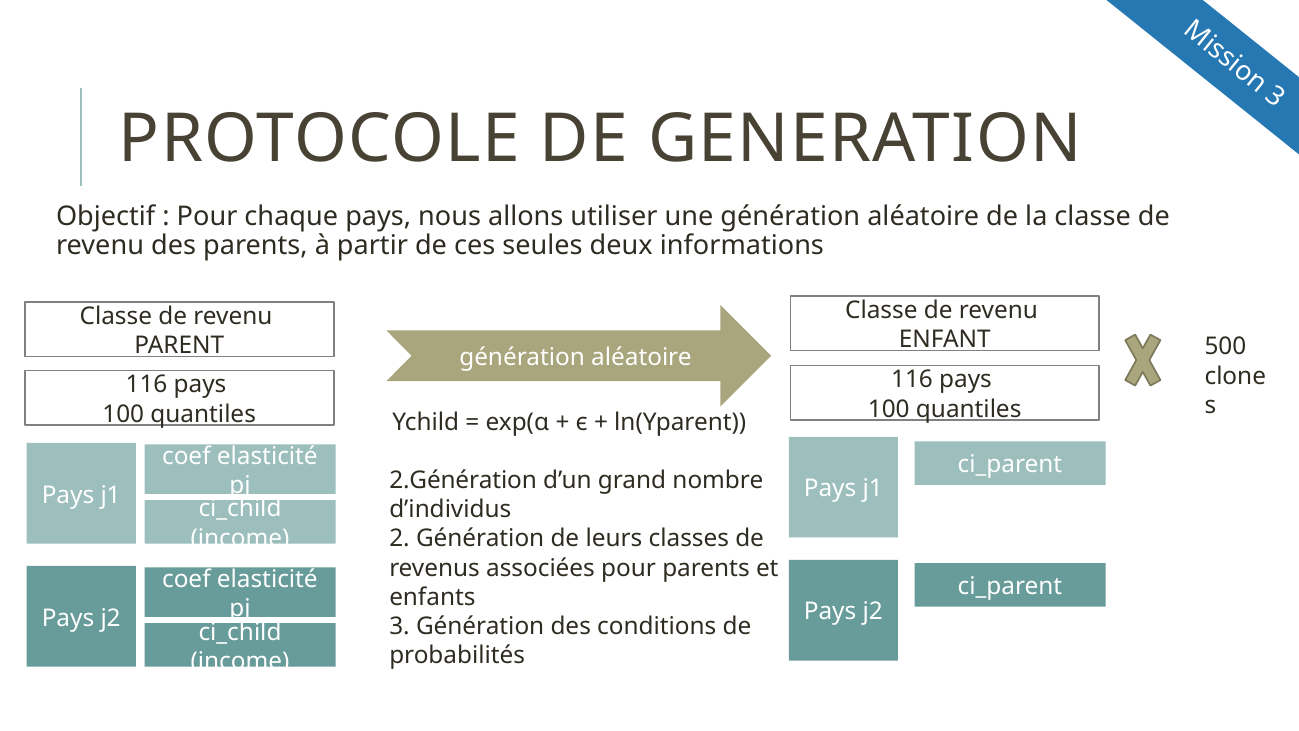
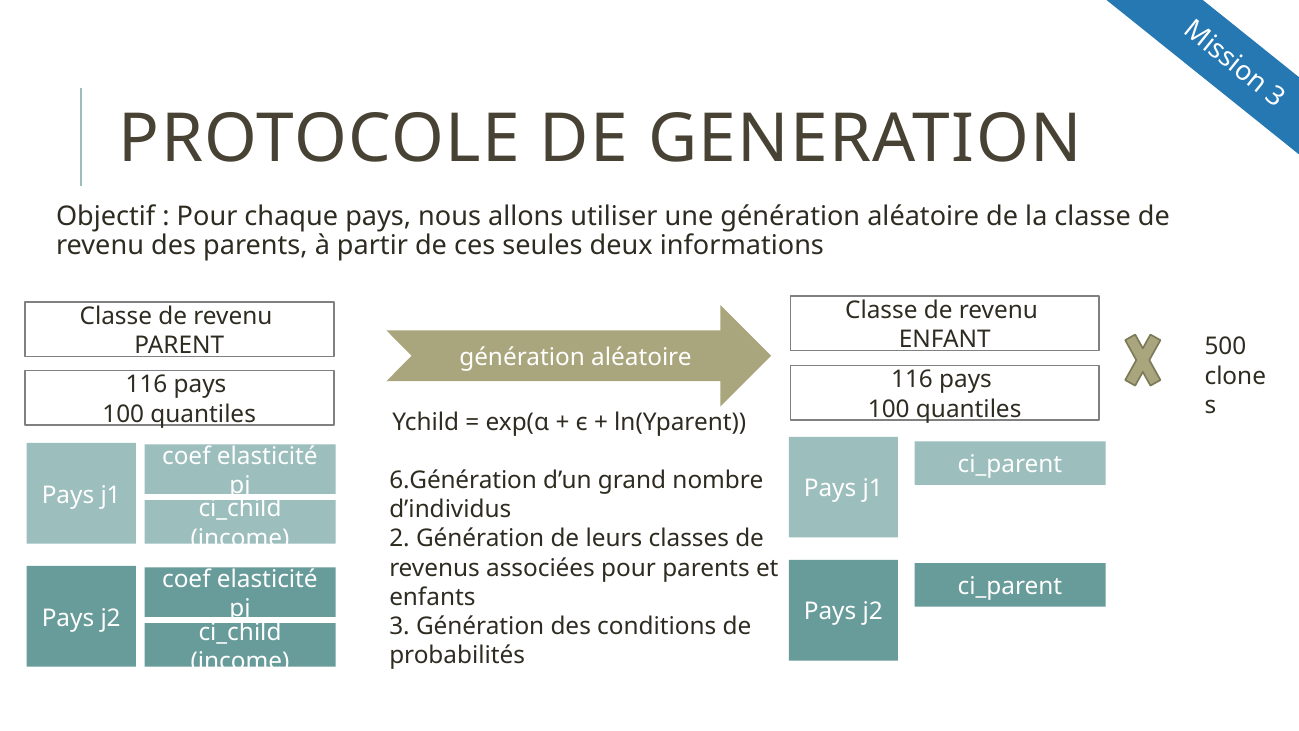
2.Génération: 2.Génération -> 6.Génération (463, 480)
